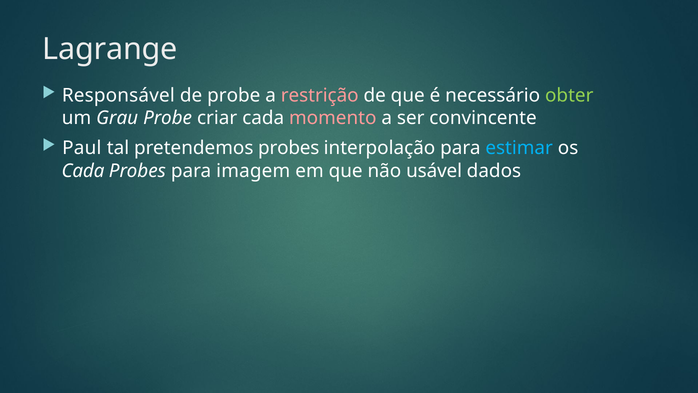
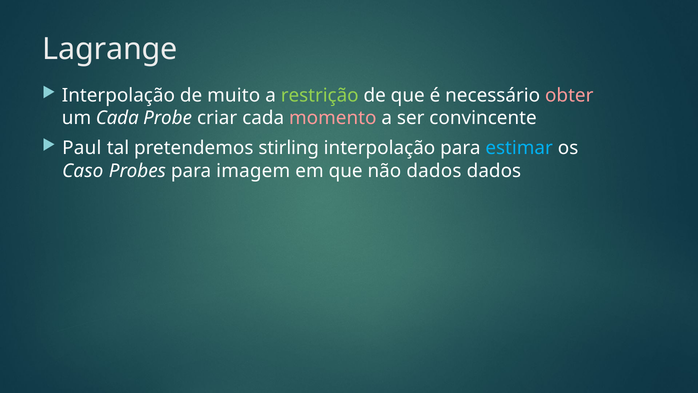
Responsável: Responsável -> Interpolação (118, 95)
de probe: probe -> muito (234, 95)
restrição colour: pink -> light green (320, 95)
obter colour: light green -> pink (569, 95)
um Grau: Grau -> Cada (117, 118)
pretendemos probes: probes -> stirling (289, 148)
Cada: Cada -> Caso (83, 171)
não usável: usável -> dados (434, 171)
